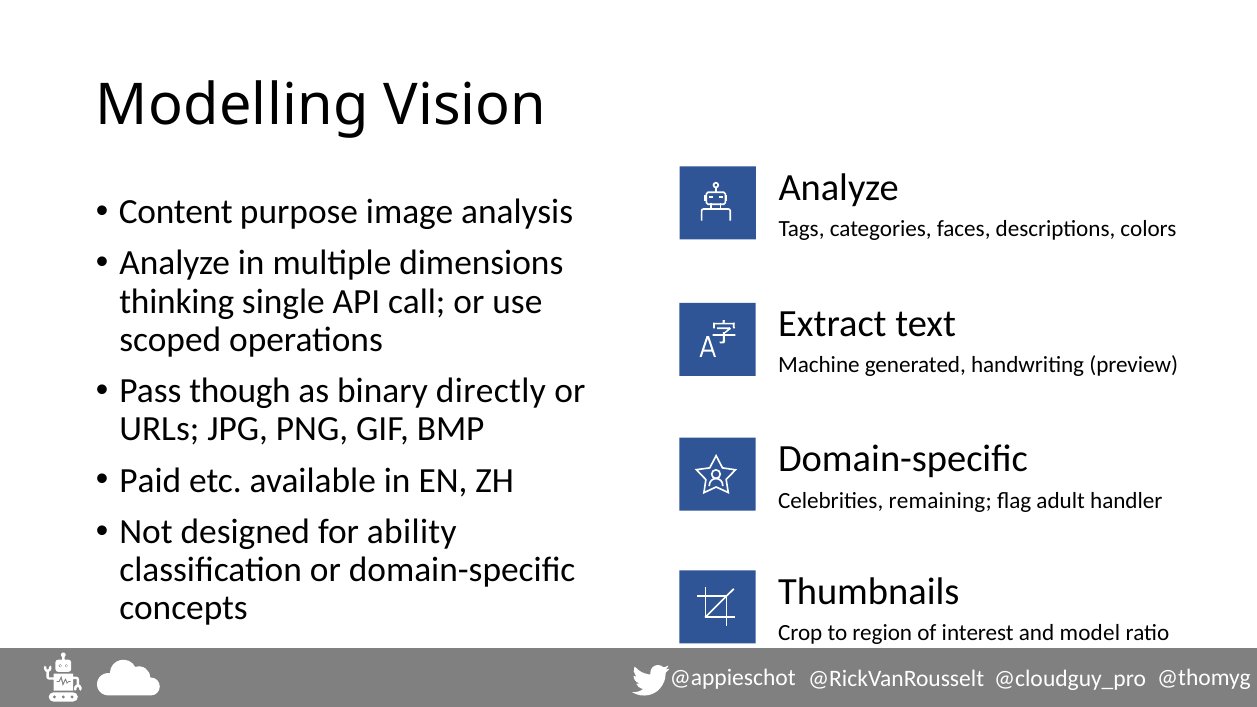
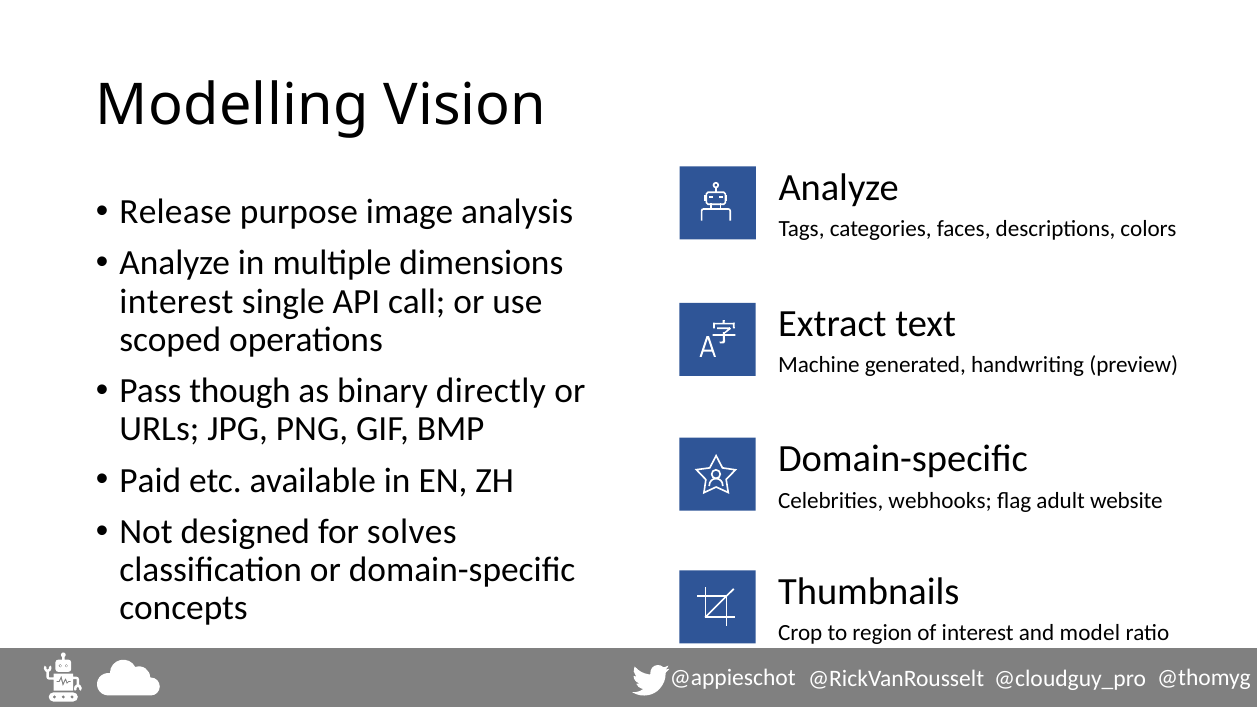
Content: Content -> Release (176, 212)
thinking: thinking -> interest (177, 301)
remaining: remaining -> webhooks (940, 501)
handler: handler -> website (1126, 501)
ability: ability -> solves (412, 532)
